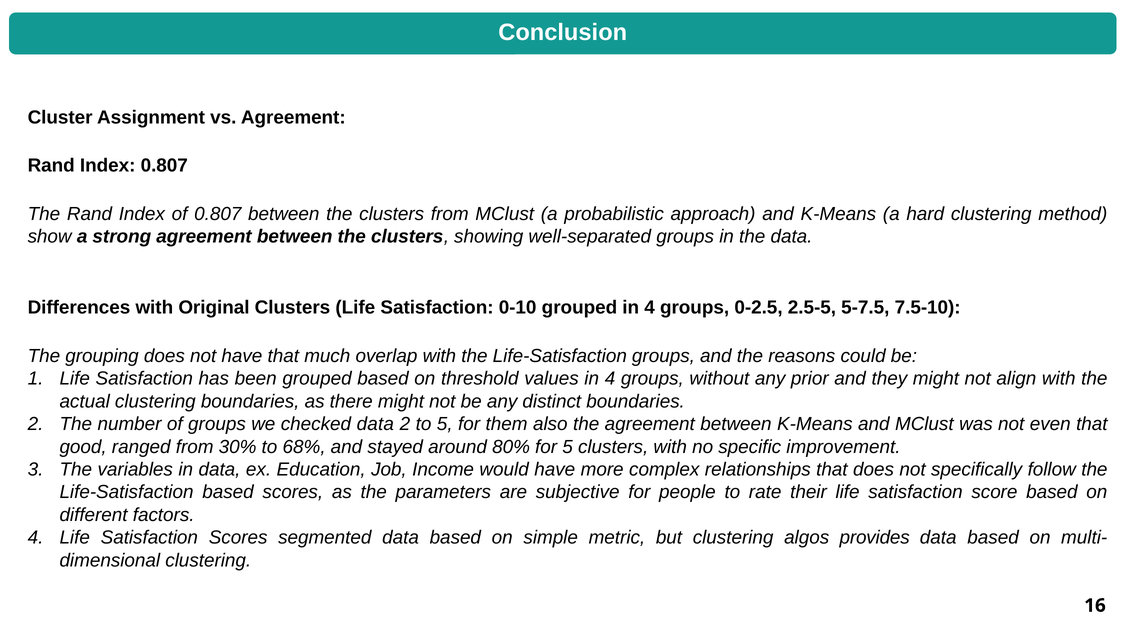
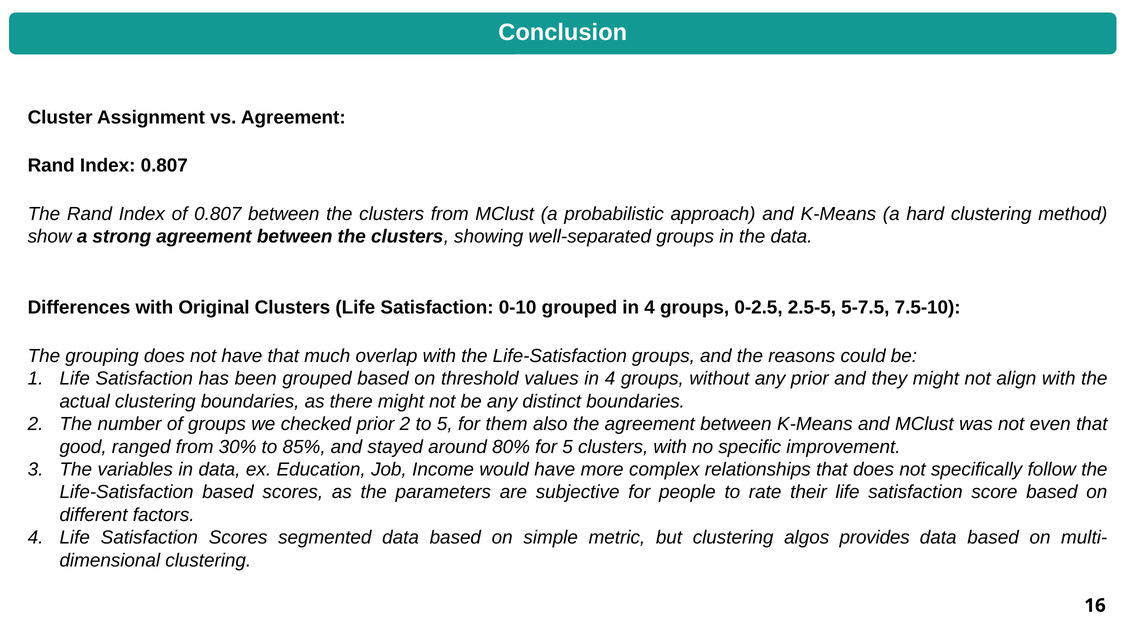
checked data: data -> prior (375, 424)
68%: 68% -> 85% (304, 446)
